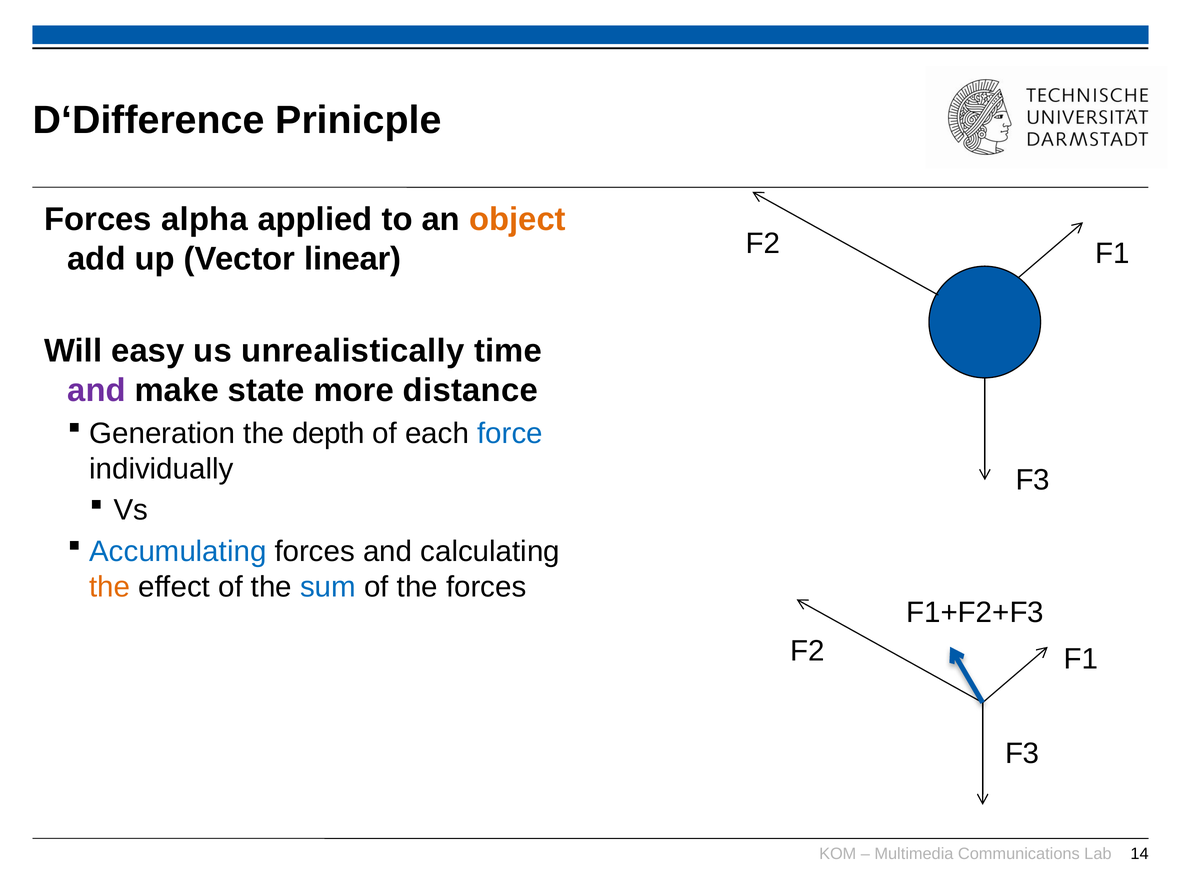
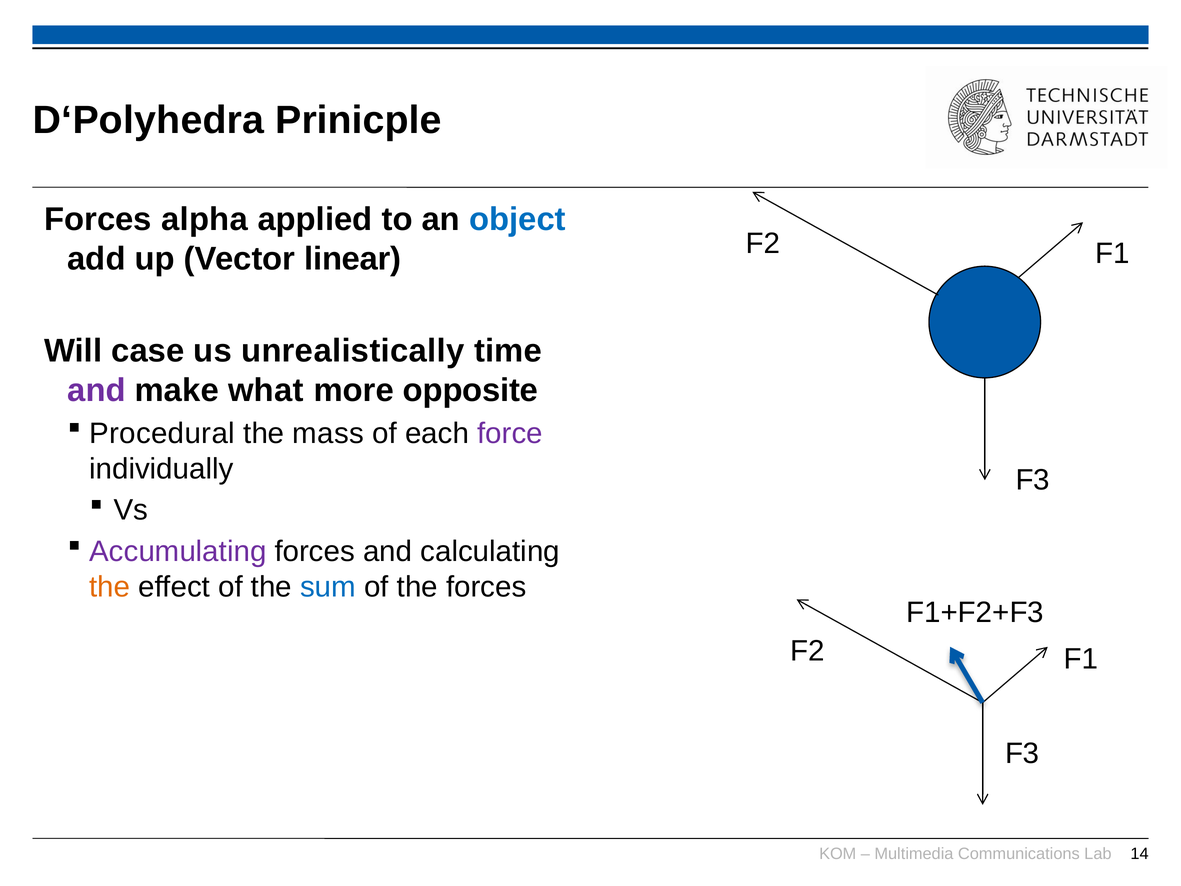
D‘Difference: D‘Difference -> D‘Polyhedra (149, 120)
object colour: orange -> blue (518, 220)
easy: easy -> case (148, 351)
state: state -> what (266, 390)
distance: distance -> opposite (471, 390)
Generation: Generation -> Procedural (162, 433)
depth: depth -> mass (328, 433)
force colour: blue -> purple (510, 433)
Accumulating colour: blue -> purple (178, 551)
